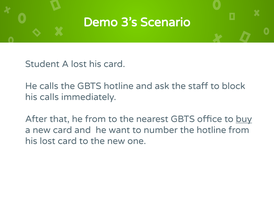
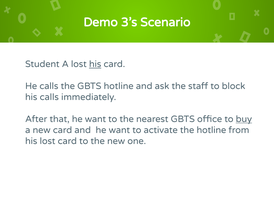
his underline: none -> present (95, 64)
that he from: from -> want (95, 119)
number: number -> activate (161, 130)
